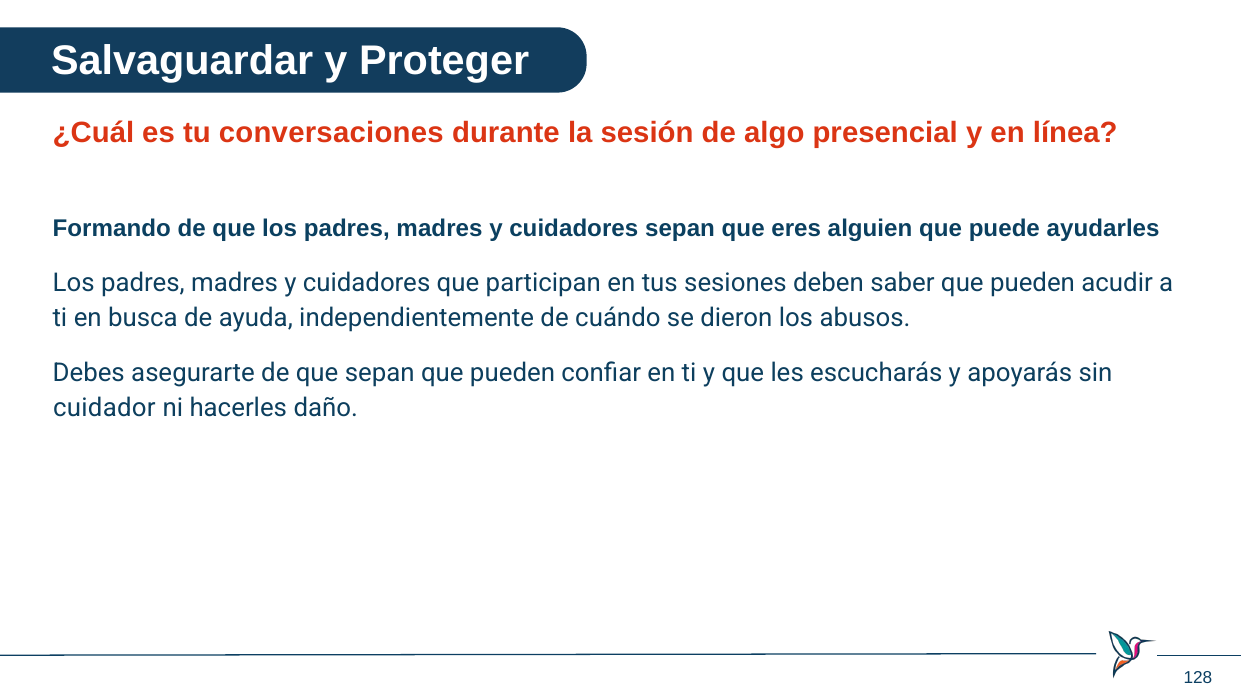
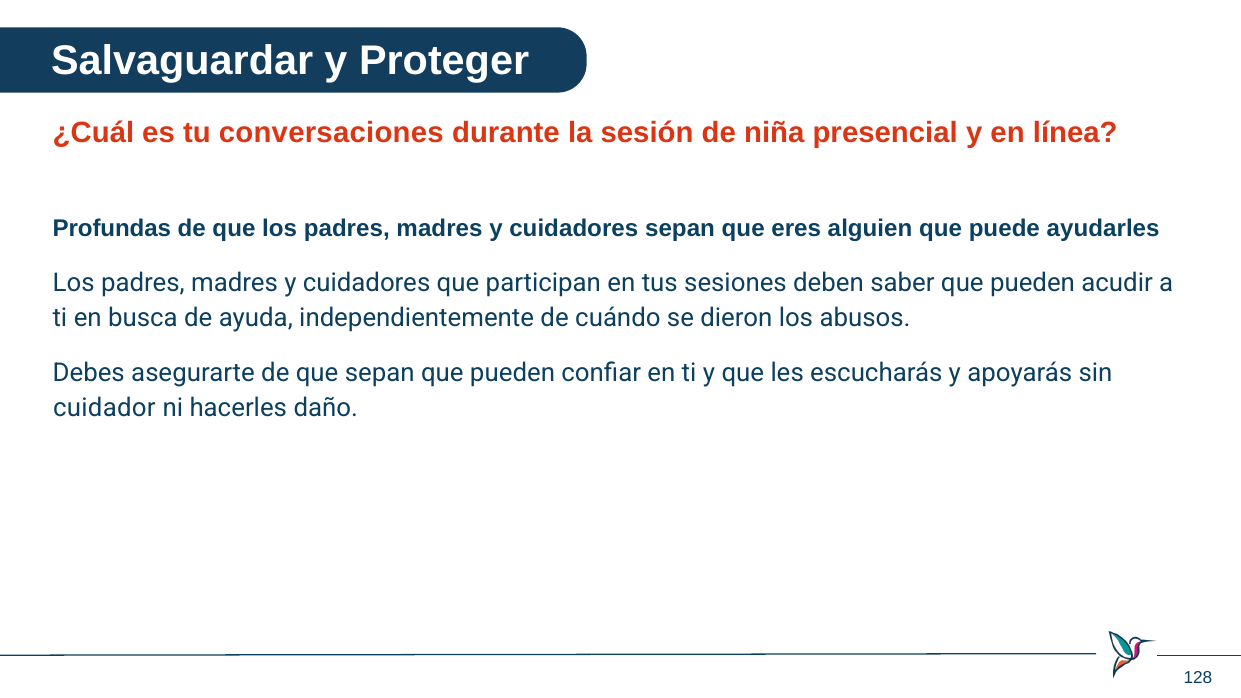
algo: algo -> niña (774, 133)
Formando: Formando -> Profundas (112, 229)
